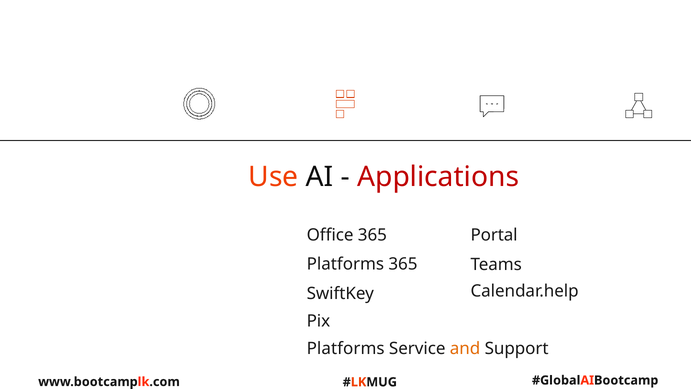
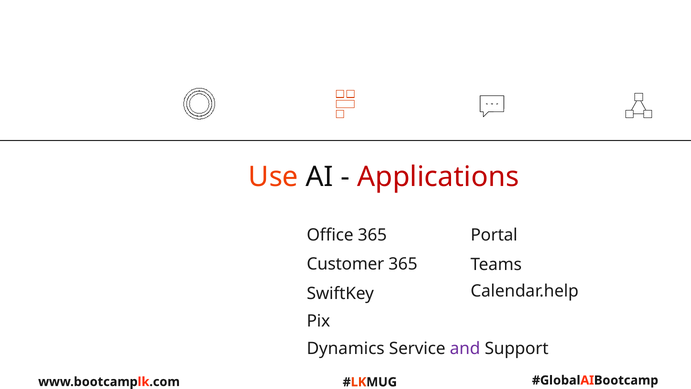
Platforms: Platforms -> Customer (345, 264)
Platforms: Platforms -> Dynamics (346, 348)
and colour: orange -> purple (465, 348)
